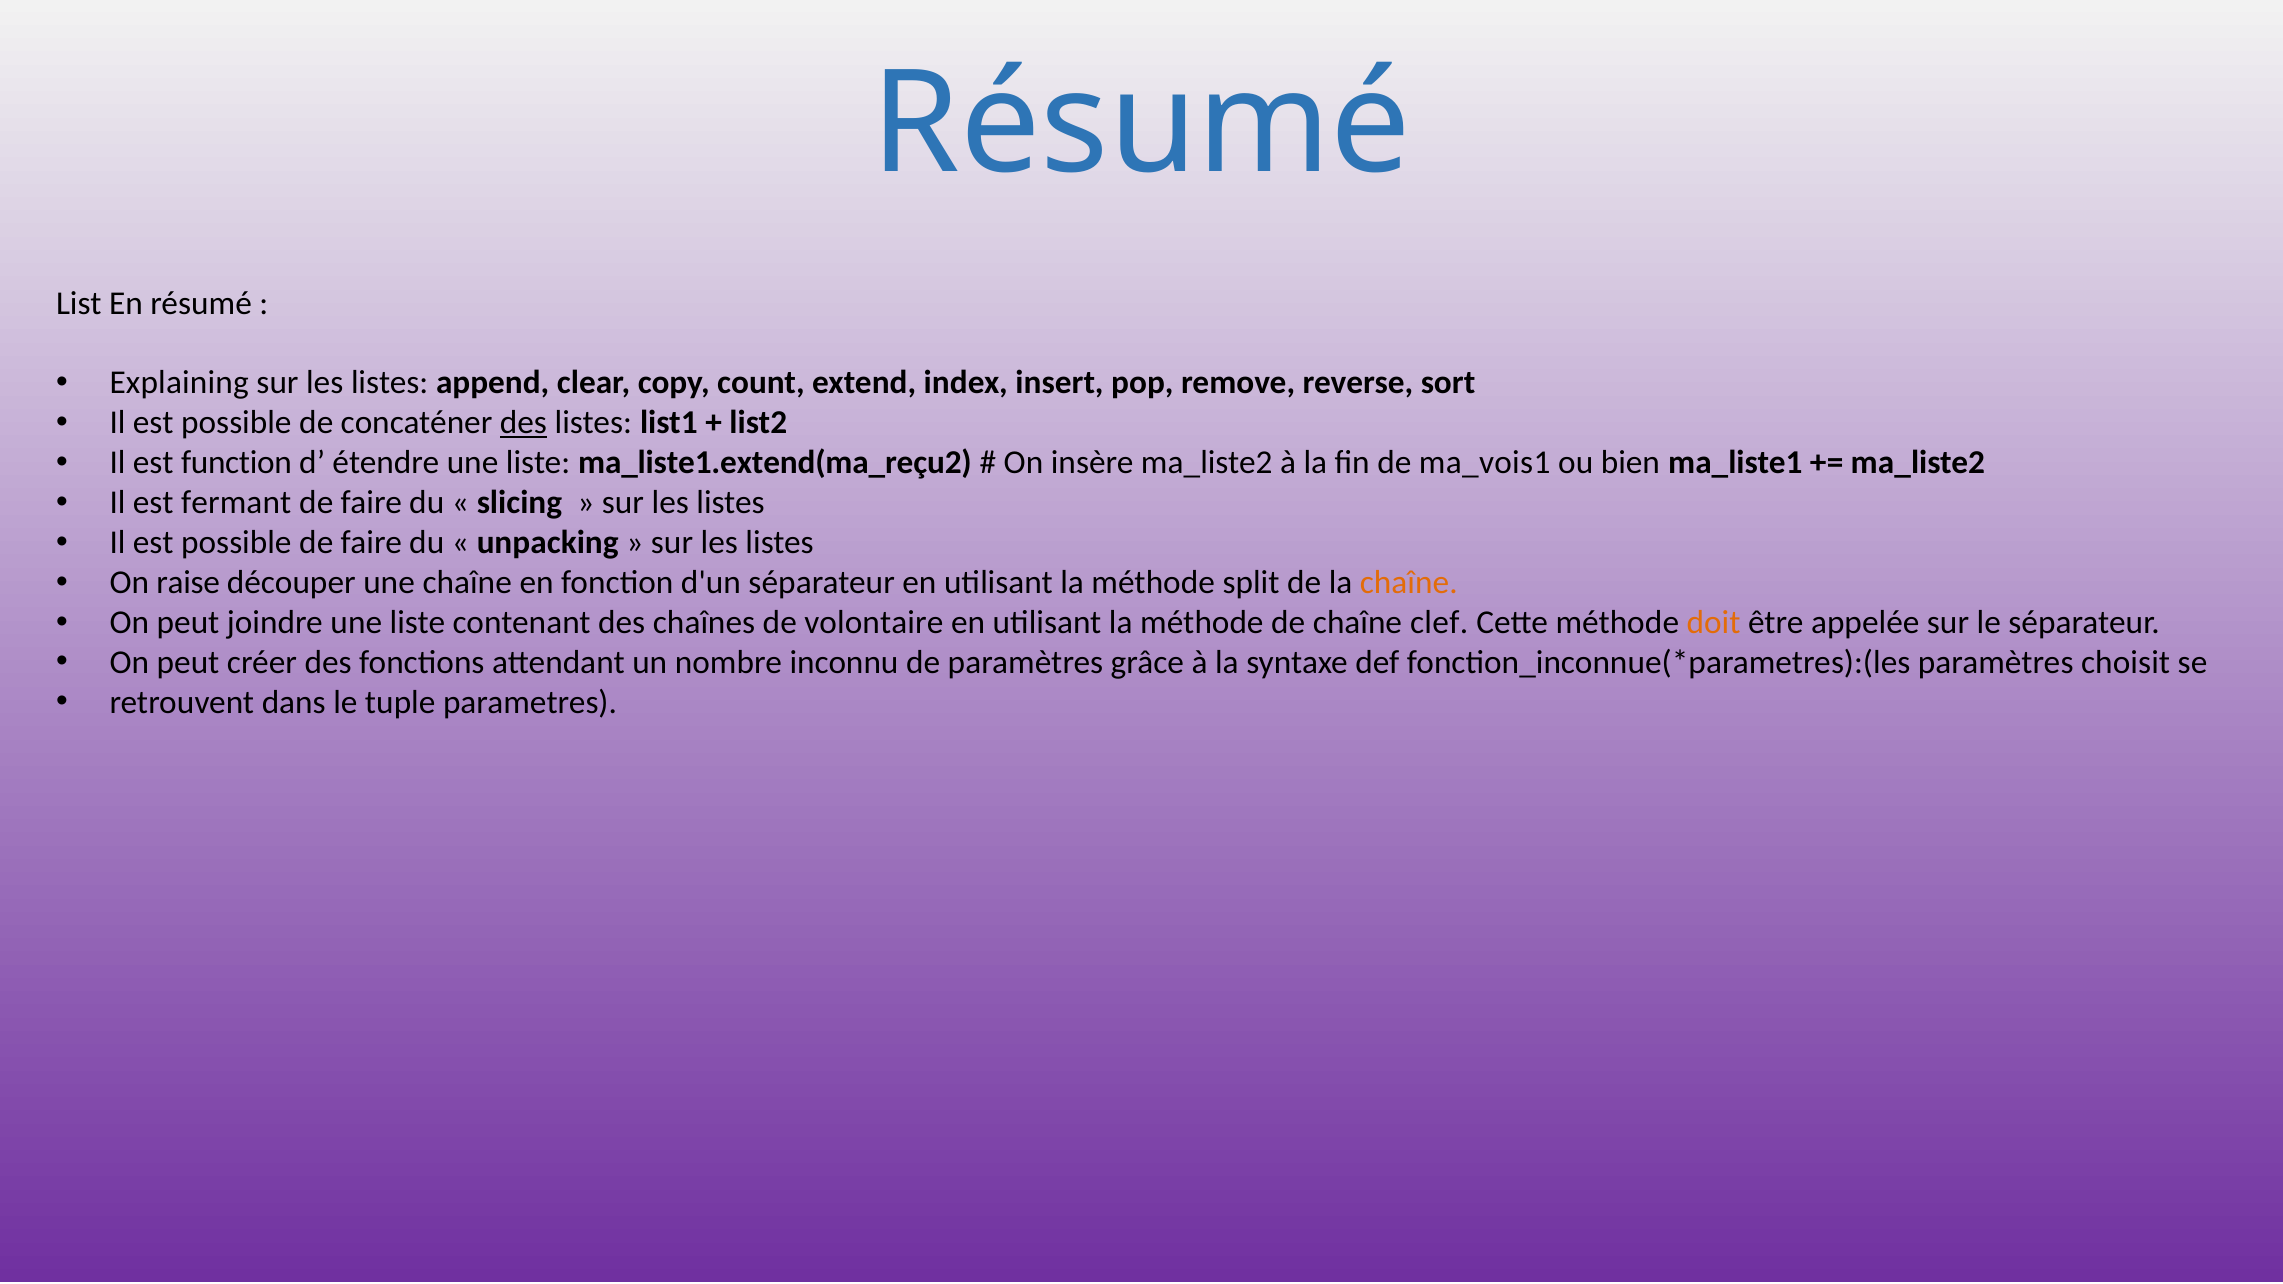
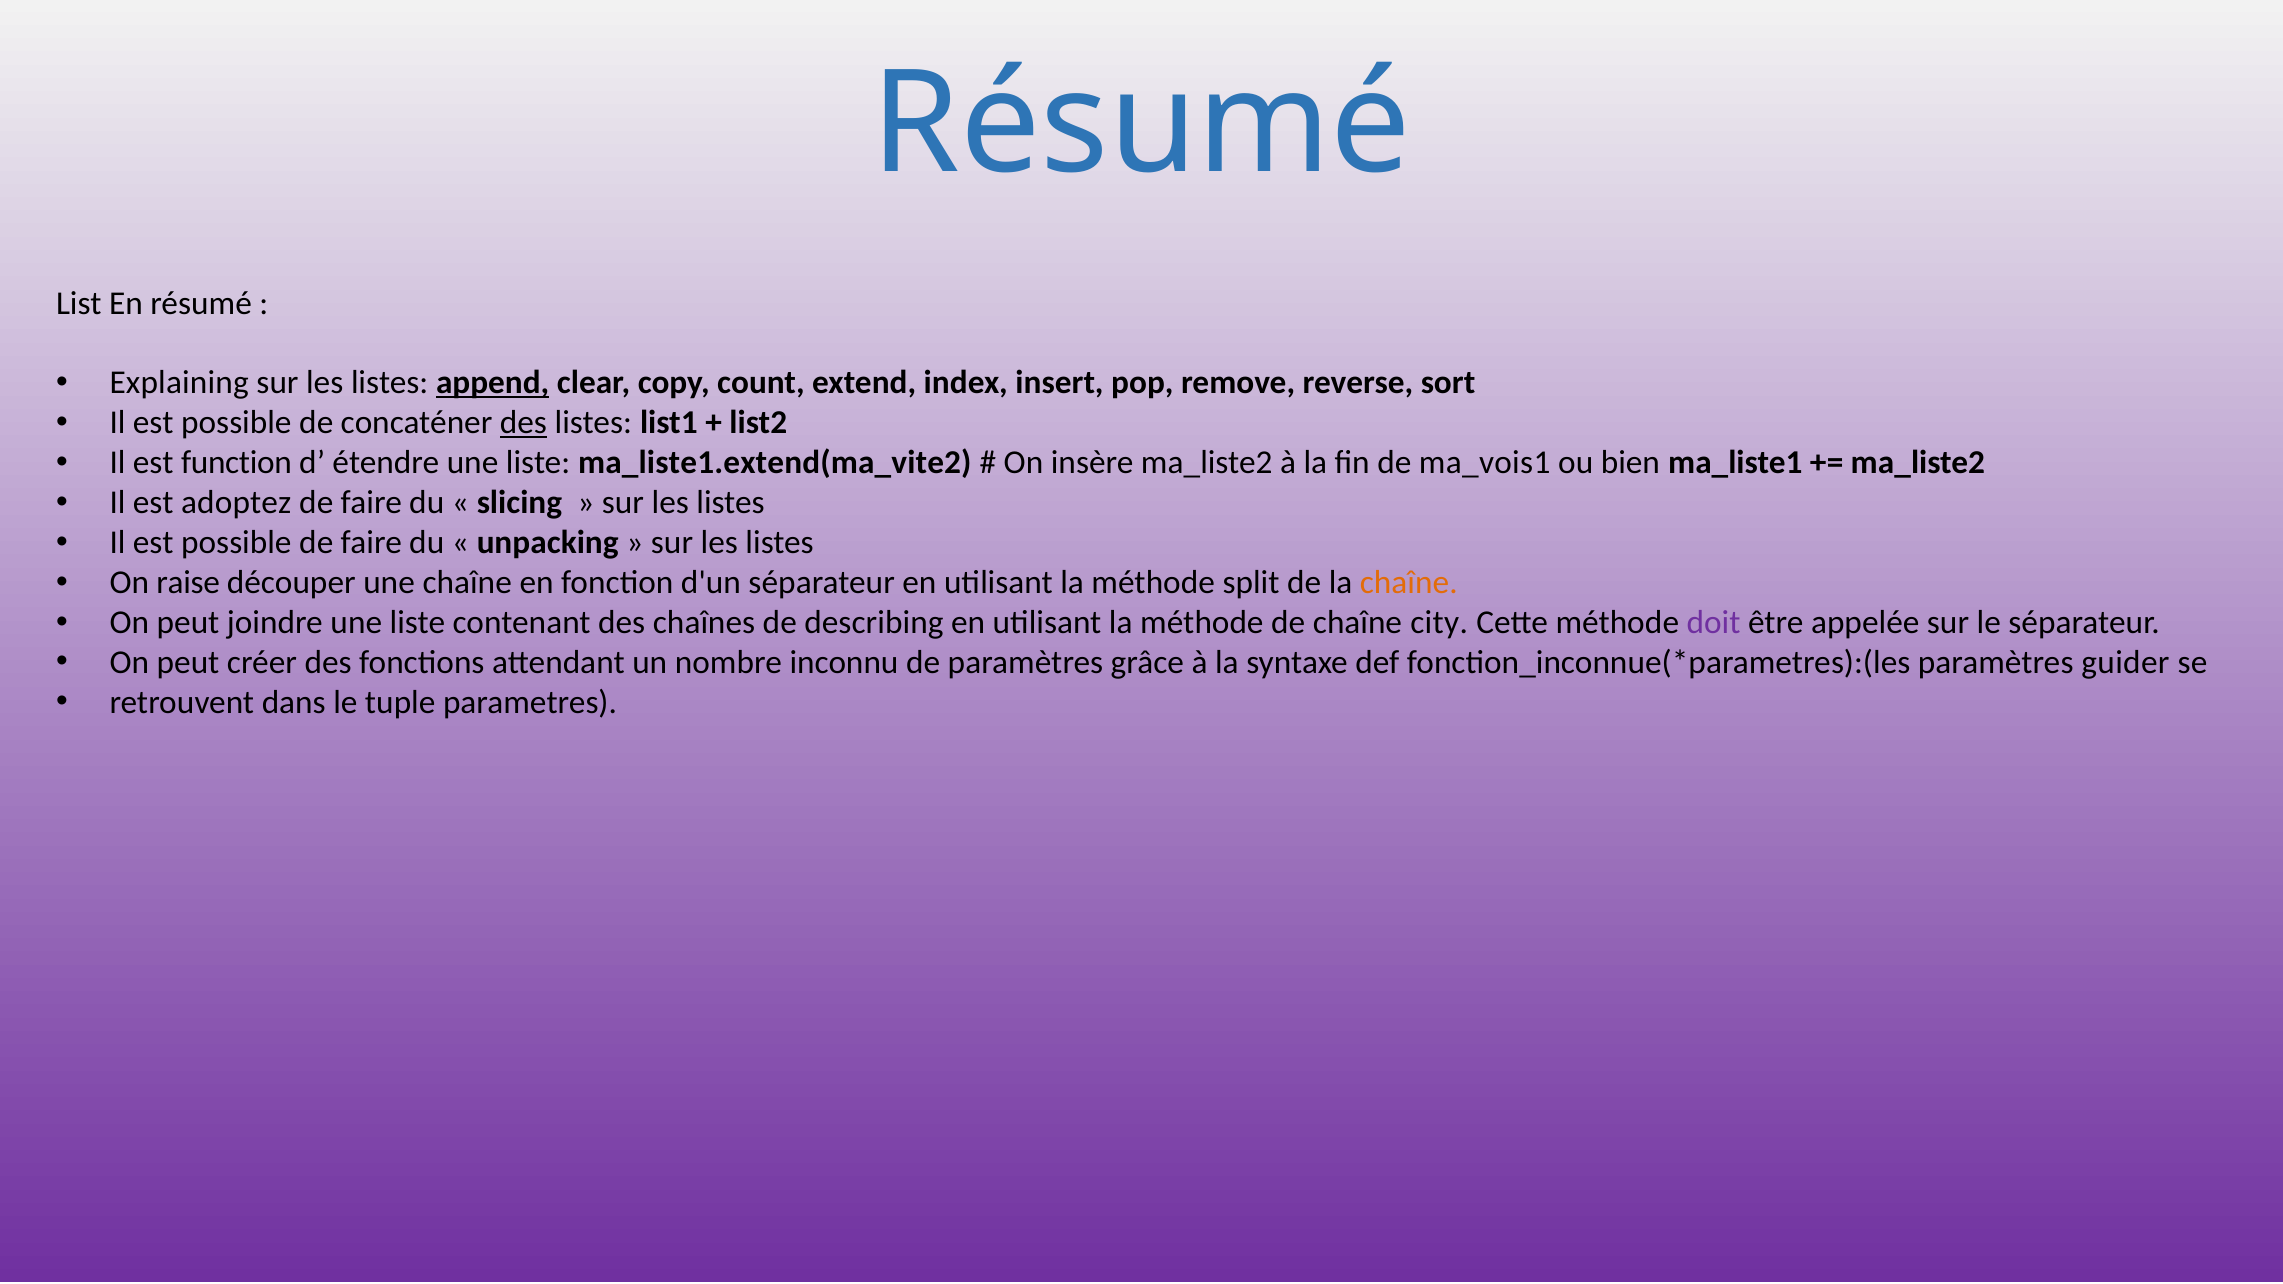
append underline: none -> present (493, 383)
ma_liste1.extend(ma_reçu2: ma_liste1.extend(ma_reçu2 -> ma_liste1.extend(ma_vite2 (775, 463)
fermant: fermant -> adoptez (236, 503)
volontaire: volontaire -> describing (874, 623)
clef: clef -> city (1439, 623)
doit colour: orange -> purple (1713, 623)
choisit: choisit -> guider (2125, 663)
